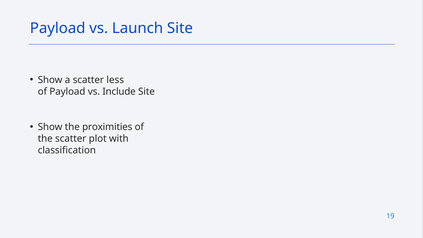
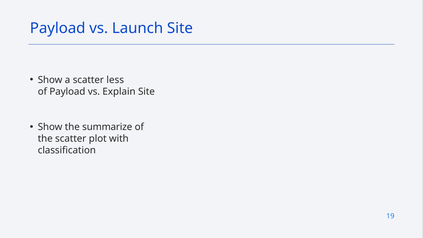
Include: Include -> Explain (119, 91)
proximities: proximities -> summarize (107, 127)
